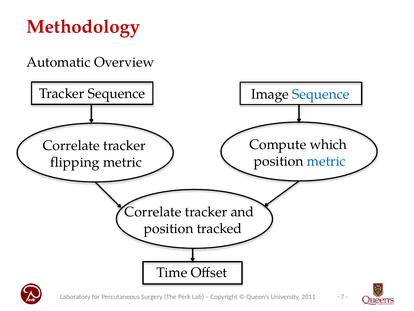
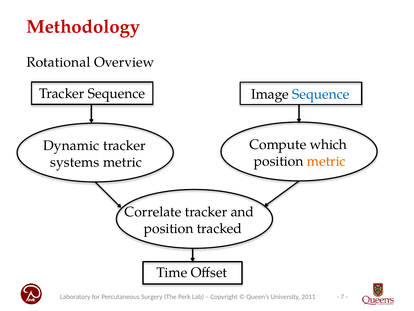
Automatic: Automatic -> Rotational (58, 62)
Correlate: Correlate -> Dynamic (71, 145)
metric colour: blue -> orange (326, 161)
flipping: flipping -> systems (75, 162)
